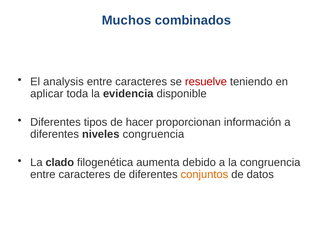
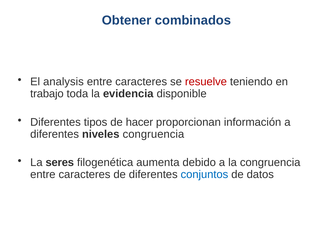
Muchos: Muchos -> Obtener (127, 20)
aplicar: aplicar -> trabajo (47, 94)
clado: clado -> seres (60, 162)
conjuntos colour: orange -> blue (204, 174)
